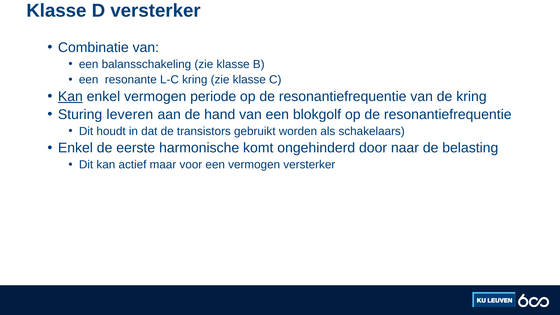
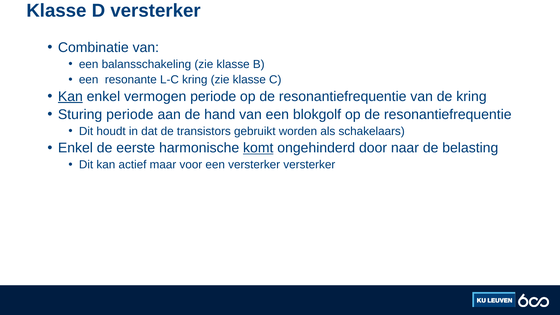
Sturing leveren: leveren -> periode (130, 114)
komt underline: none -> present (258, 148)
een vermogen: vermogen -> versterker (254, 165)
